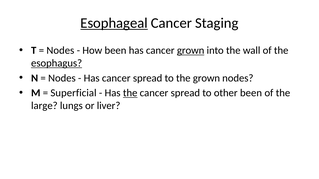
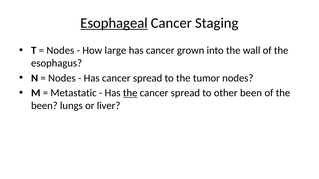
How been: been -> large (115, 51)
grown underline: present -> none (191, 51)
esophagus underline: present -> none (57, 63)
the grown: grown -> tumor (206, 78)
Superficial: Superficial -> Metastatic (74, 93)
large: large -> been (44, 106)
